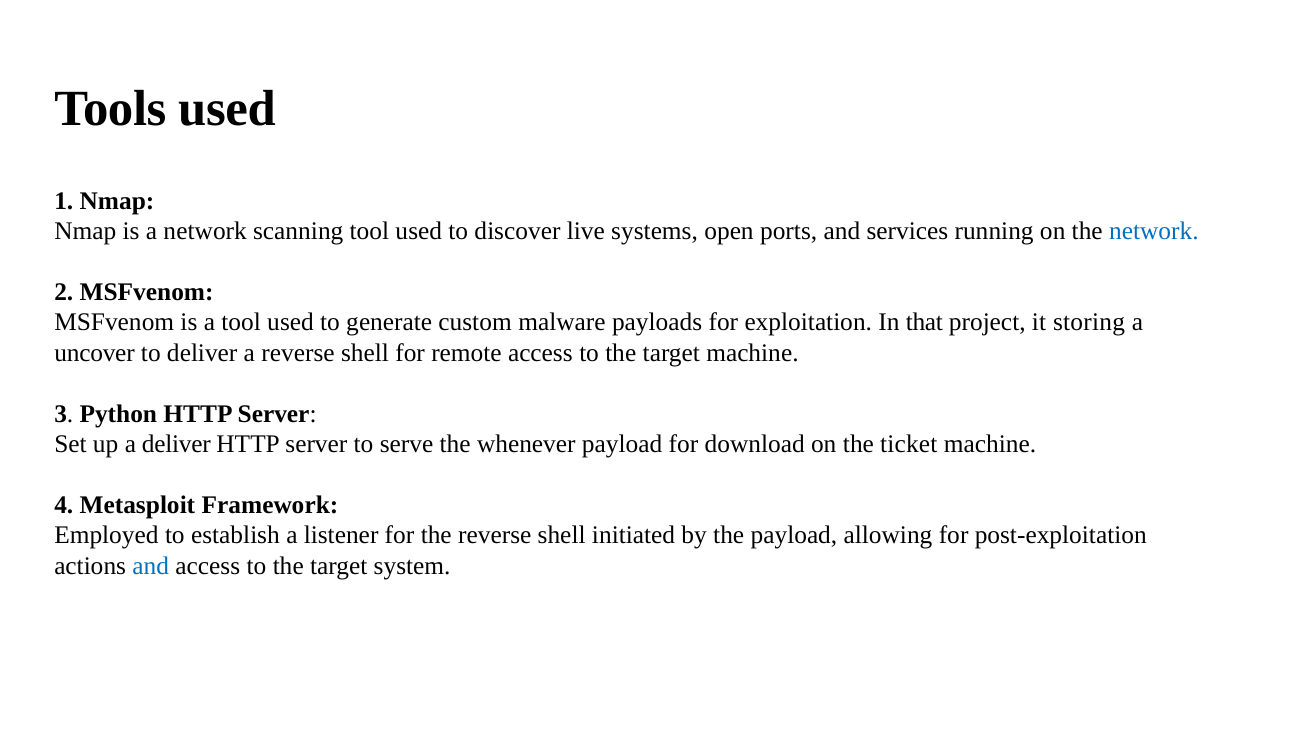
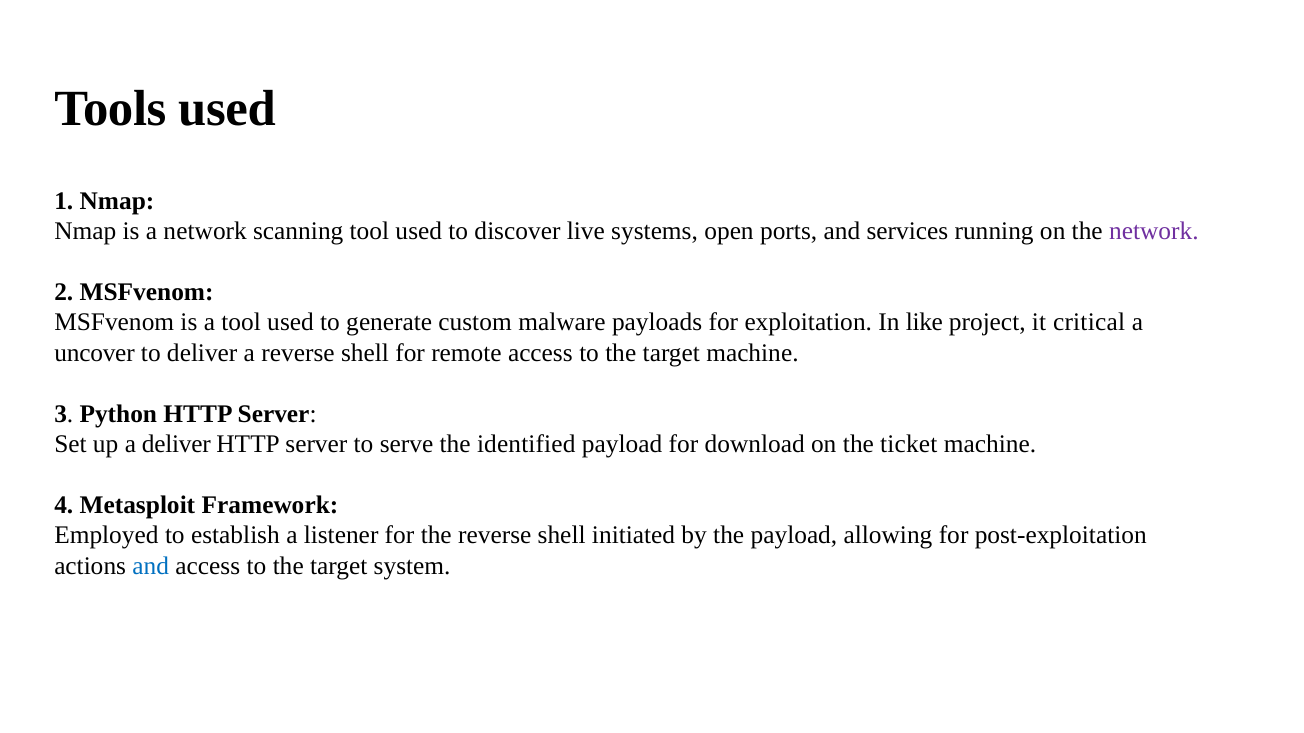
network colour: blue -> purple (1154, 231)
that: that -> like (924, 323)
storing: storing -> critical (1089, 323)
whenever: whenever -> identified (526, 445)
